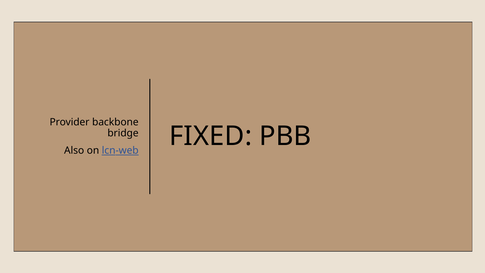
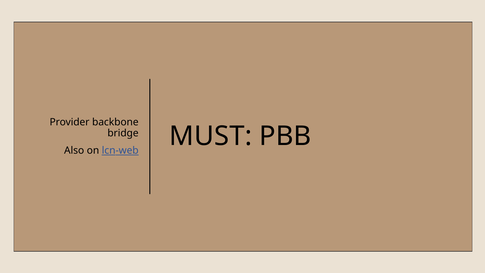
FIXED: FIXED -> MUST (211, 136)
